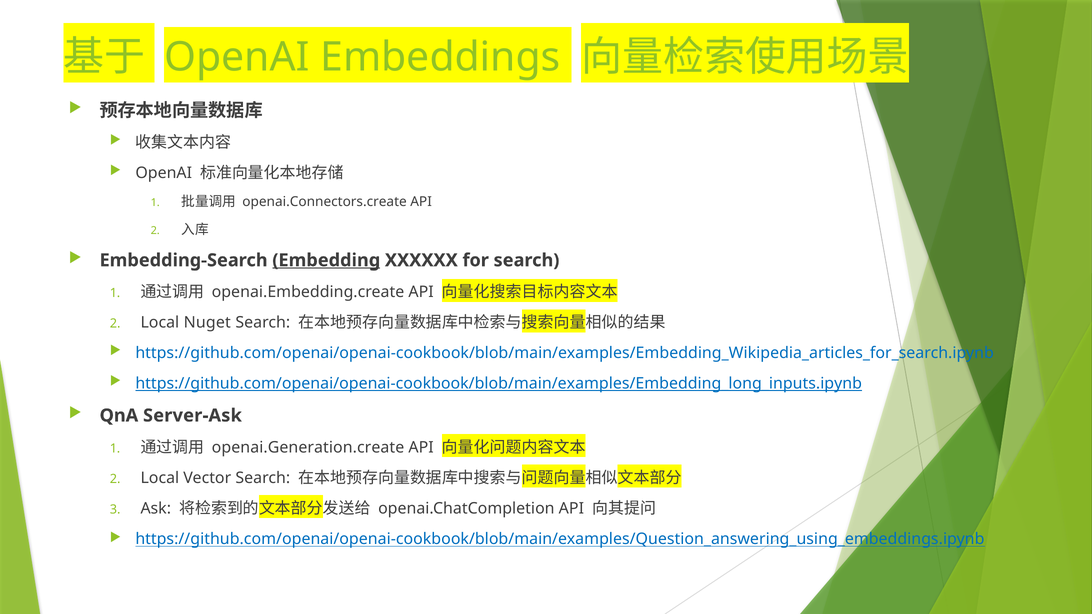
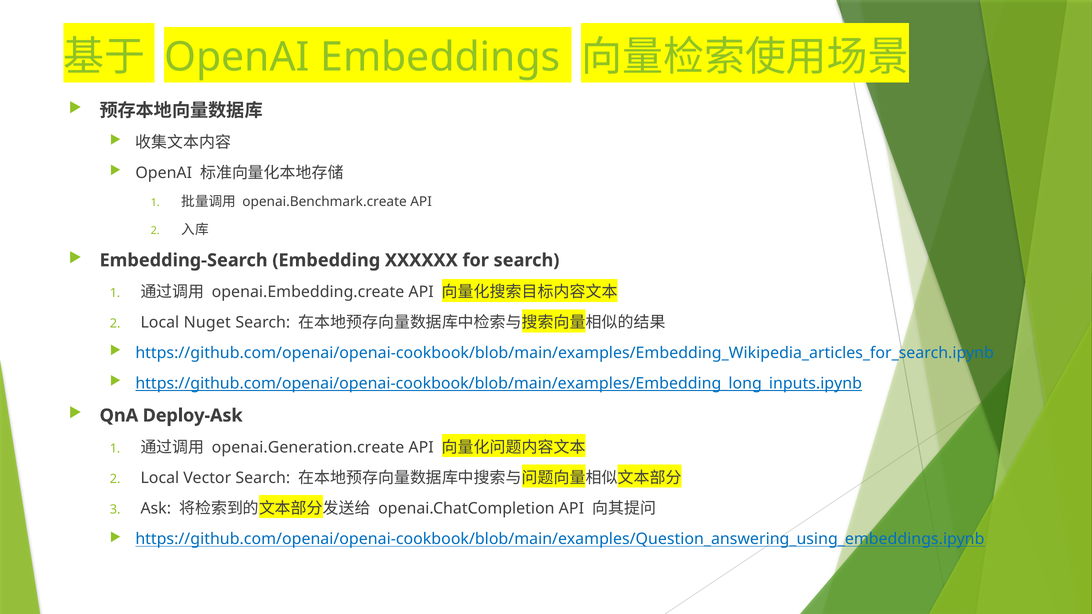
openai.Connectors.create: openai.Connectors.create -> openai.Benchmark.create (325, 202)
Embedding underline: present -> none (326, 260)
Server-Ask: Server-Ask -> Deploy-Ask (193, 416)
